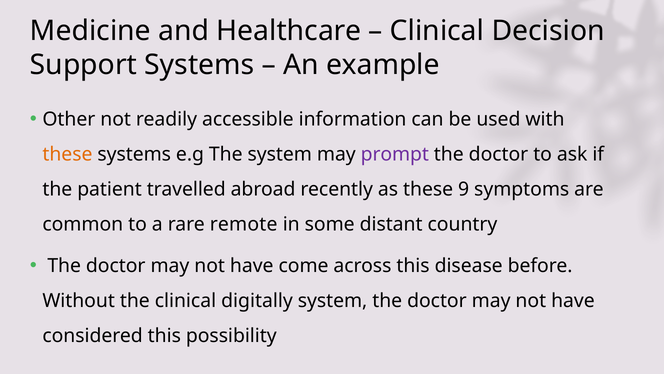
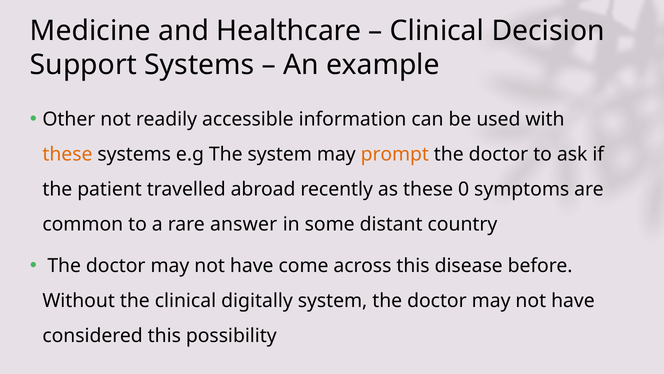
prompt colour: purple -> orange (395, 154)
9: 9 -> 0 (464, 189)
remote: remote -> answer (244, 224)
